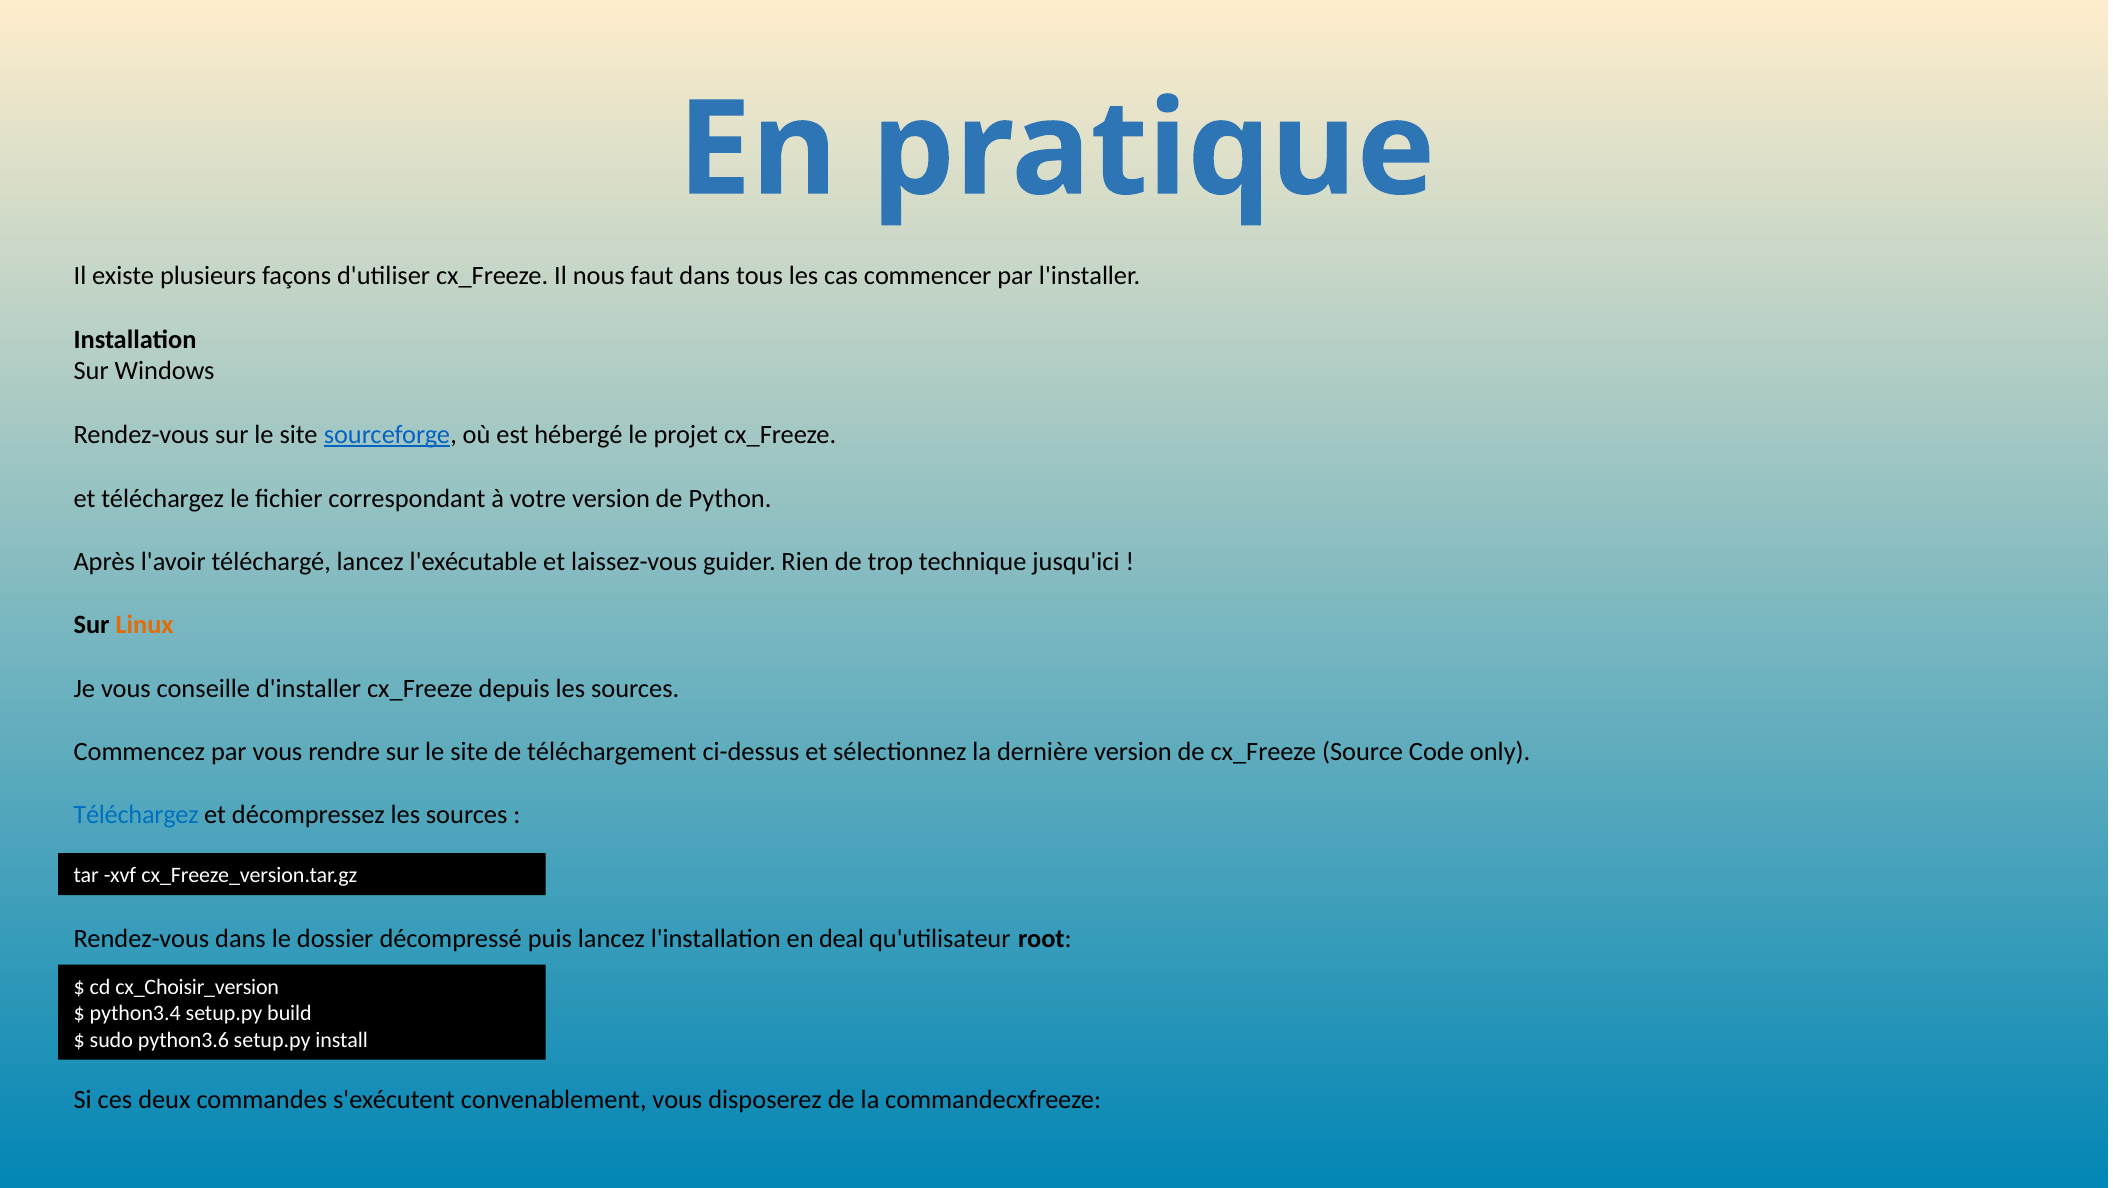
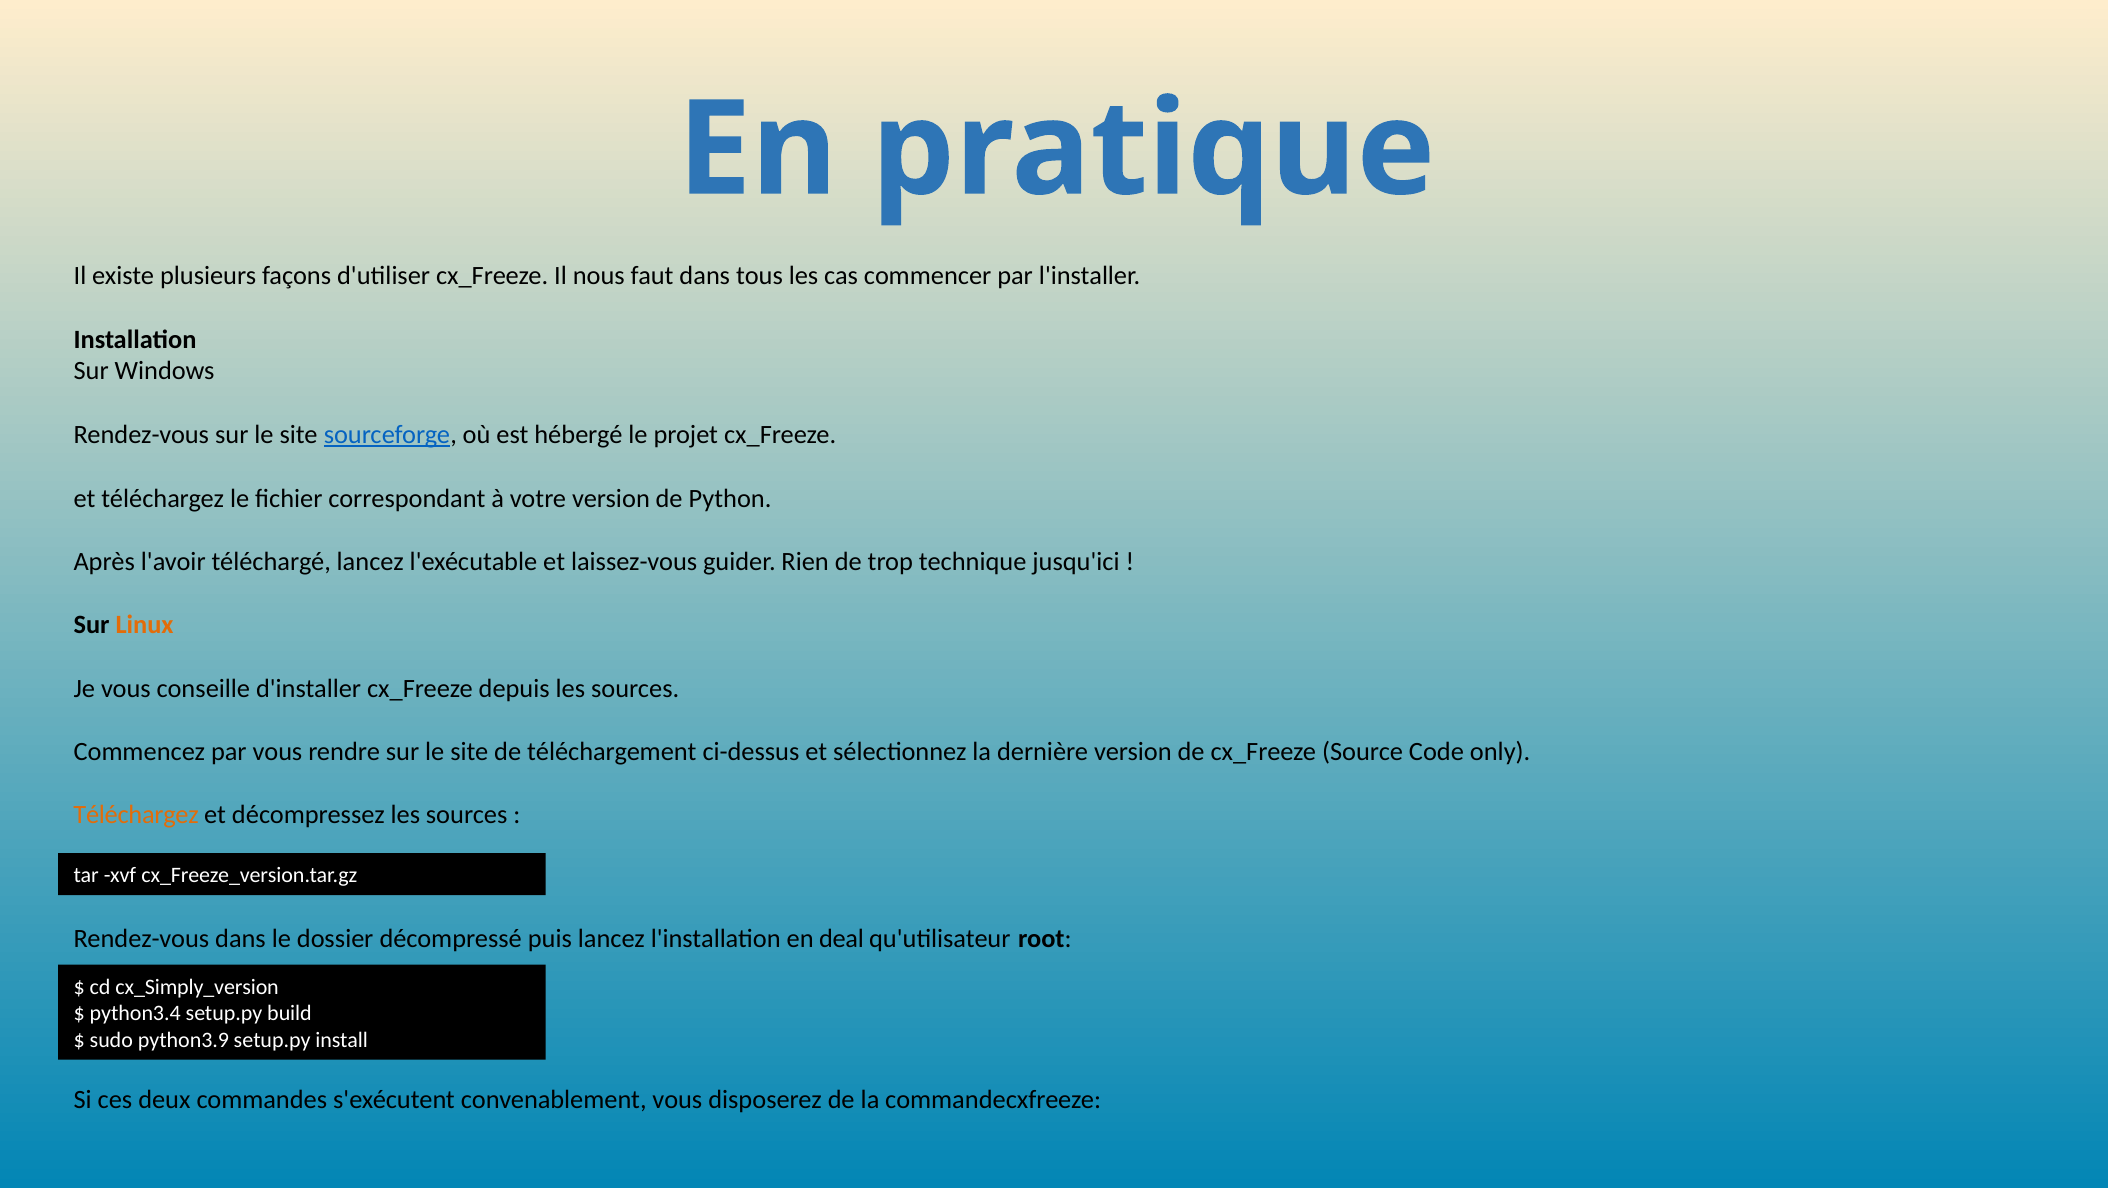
Téléchargez colour: blue -> orange (136, 815)
cx_Choisir_version: cx_Choisir_version -> cx_Simply_version (197, 988)
python3.6: python3.6 -> python3.9 (183, 1041)
